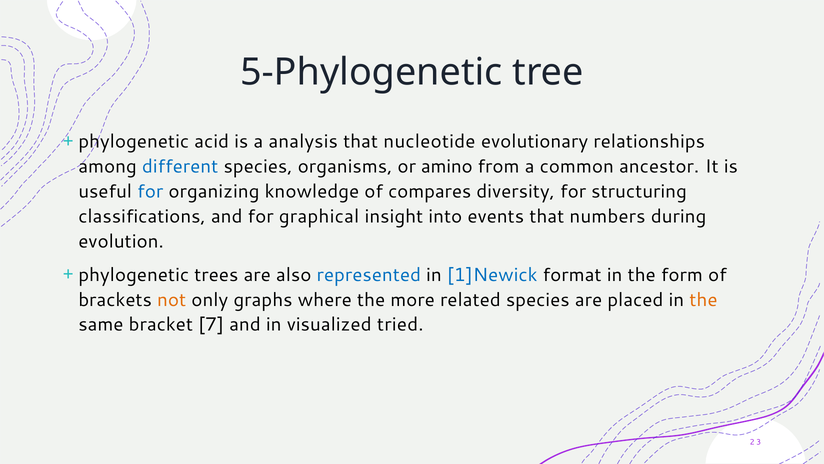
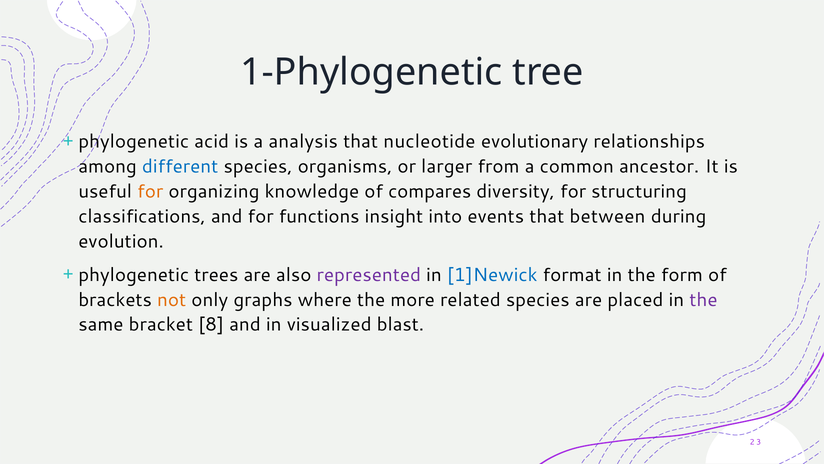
5-Phylogenetic: 5-Phylogenetic -> 1-Phylogenetic (371, 72)
amino: amino -> larger (447, 166)
for colour: blue -> orange (150, 191)
graphical: graphical -> functions (319, 216)
numbers: numbers -> between (607, 216)
represented colour: blue -> purple (369, 275)
the colour: orange -> purple (703, 299)
7: 7 -> 8 (211, 324)
tried: tried -> blast (400, 324)
